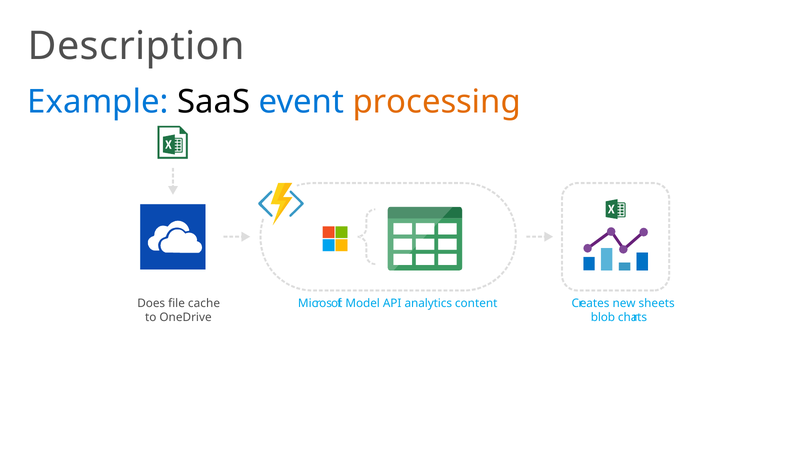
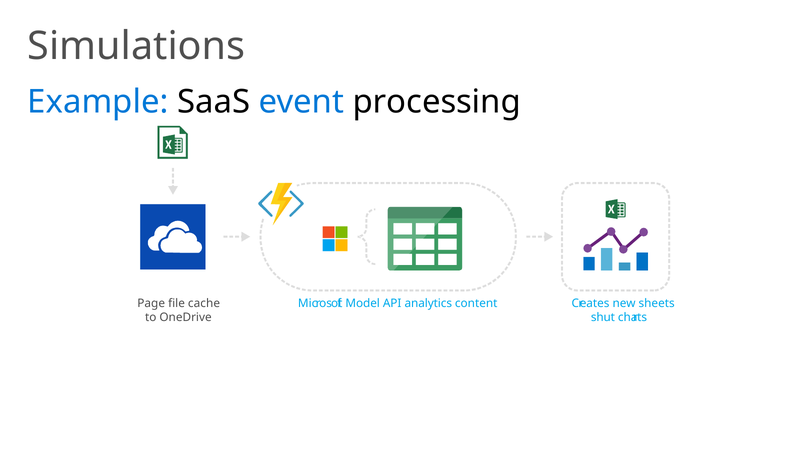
Description: Description -> Simulations (136, 46)
processing colour: orange -> black (437, 102)
Does: Does -> Page (151, 304)
blob: blob -> shut (603, 318)
